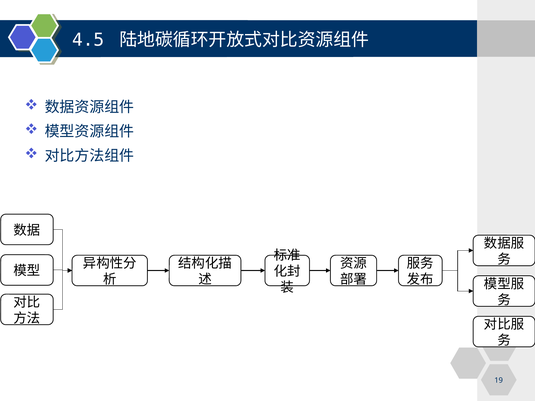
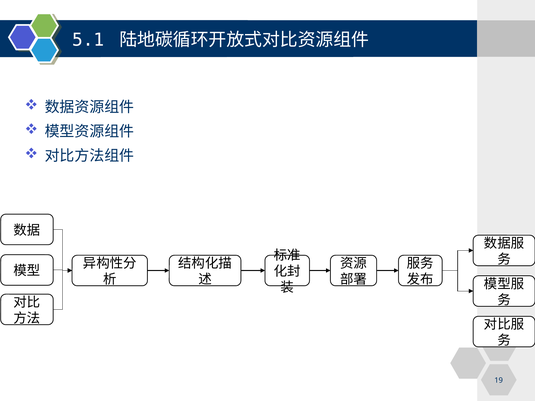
4.5: 4.5 -> 5.1 (88, 40)
